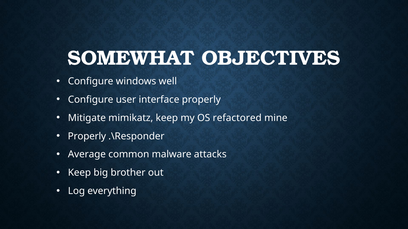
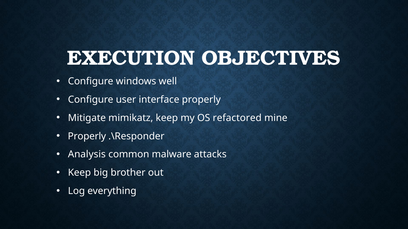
SOMEWHAT: SOMEWHAT -> EXECUTION (131, 58)
Average: Average -> Analysis (87, 155)
